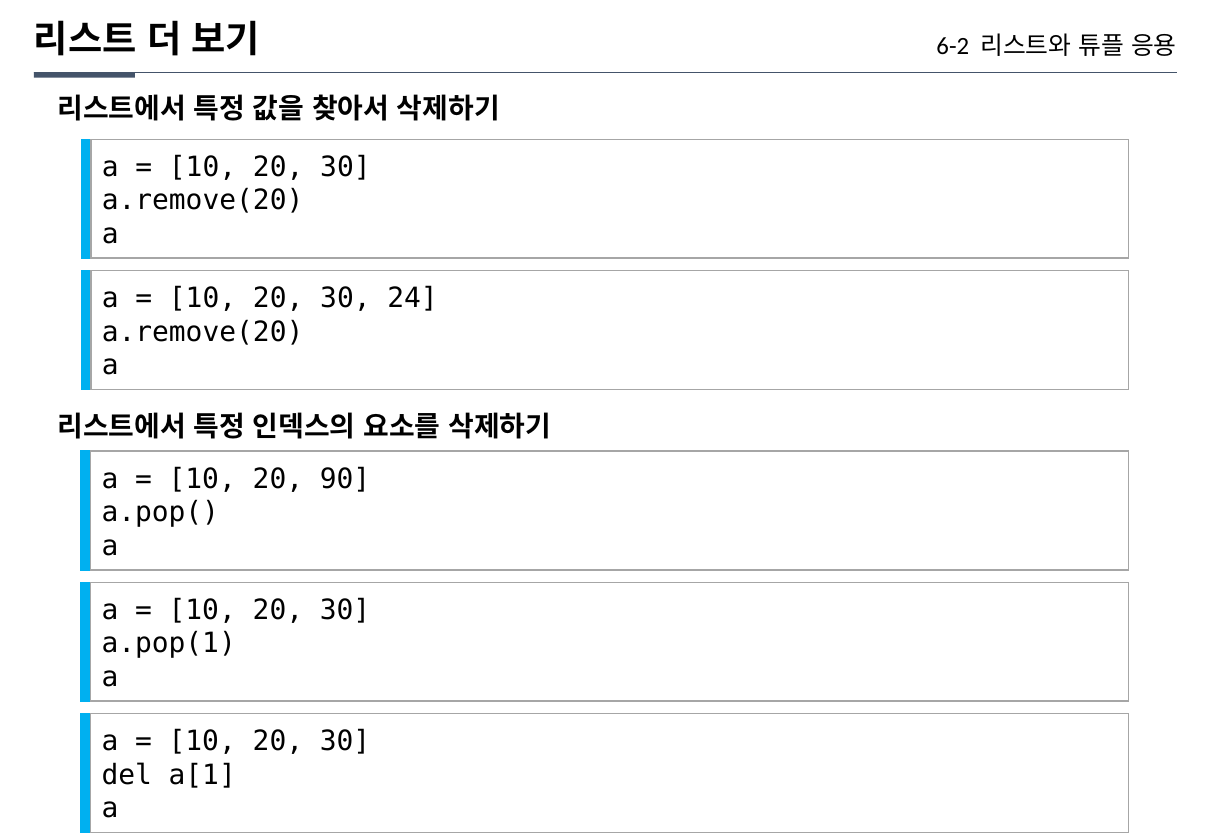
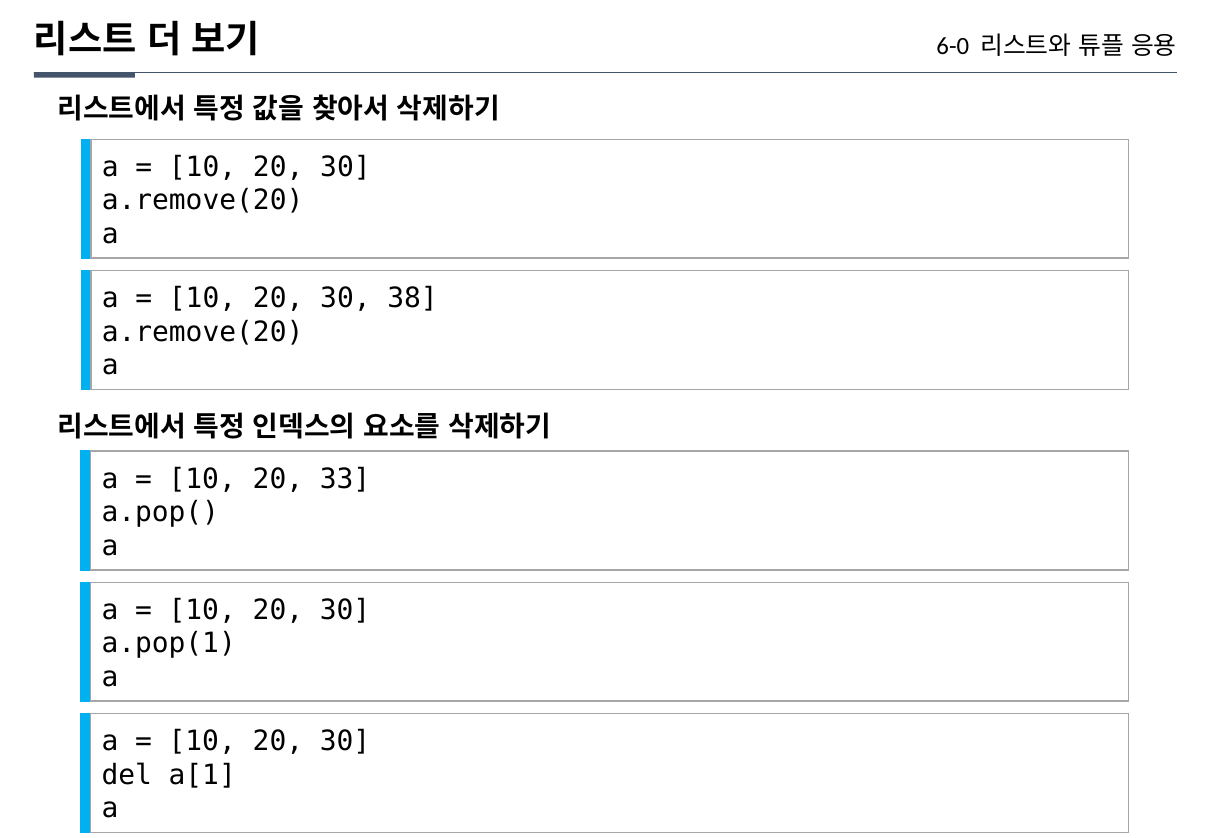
6-2: 6-2 -> 6-0 (953, 46)
24: 24 -> 38 (413, 298)
90: 90 -> 33 (345, 479)
